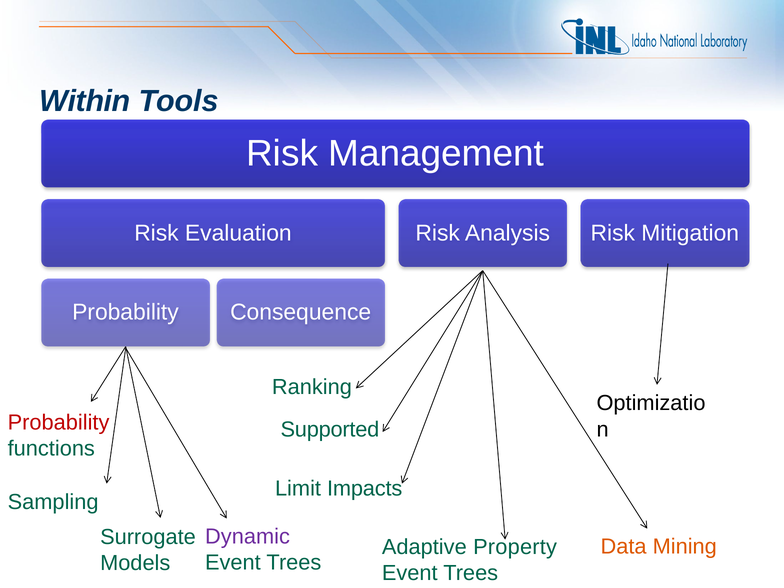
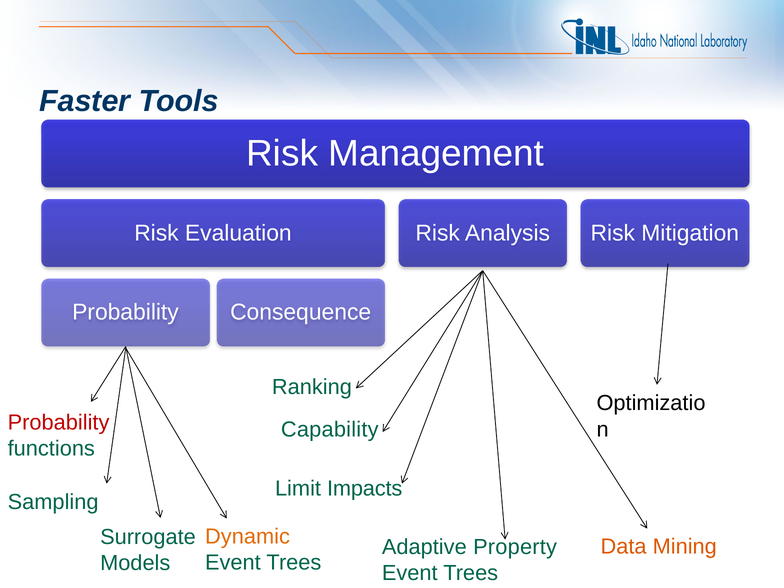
Within: Within -> Faster (85, 101)
Supported: Supported -> Capability (330, 430)
Dynamic colour: purple -> orange (248, 536)
